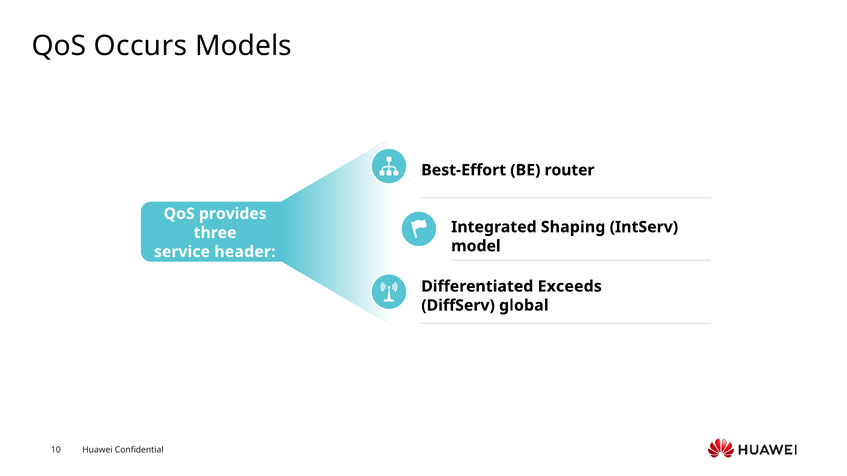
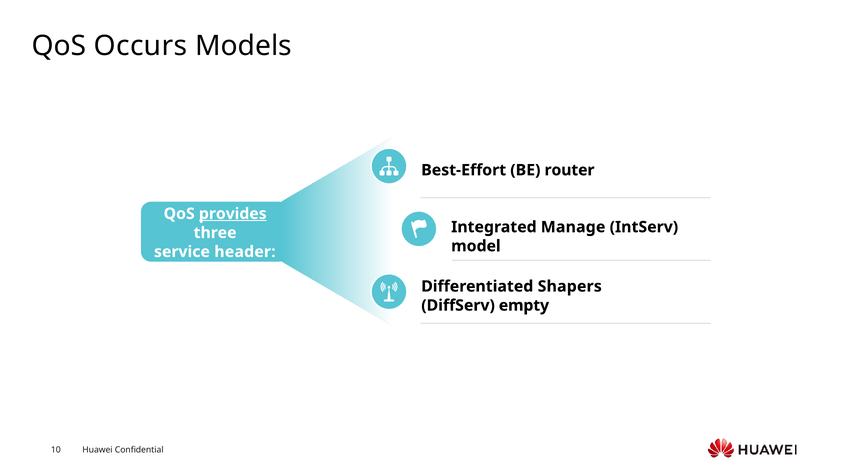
provides underline: none -> present (233, 214)
Shaping: Shaping -> Manage (573, 227)
Exceeds: Exceeds -> Shapers (570, 287)
global: global -> empty (524, 306)
